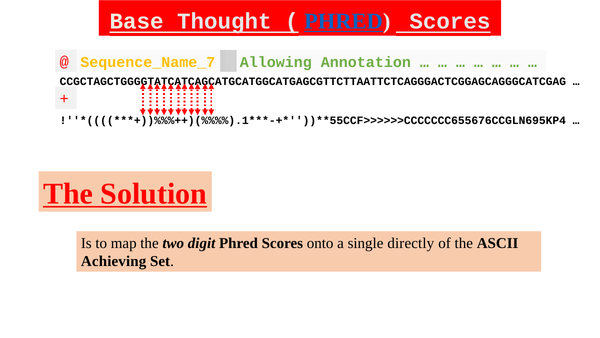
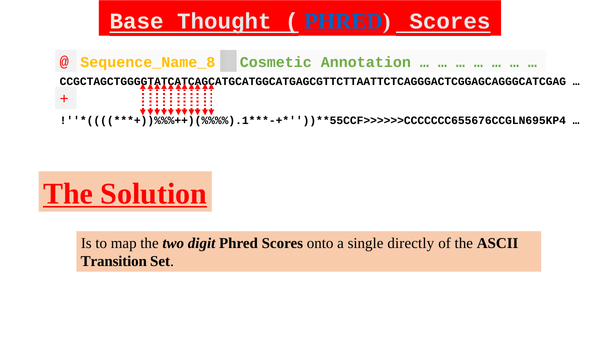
Allowing: Allowing -> Cosmetic (276, 62)
Sequence_Name_7: Sequence_Name_7 -> Sequence_Name_8 (148, 62)
Achieving: Achieving -> Transition (114, 261)
